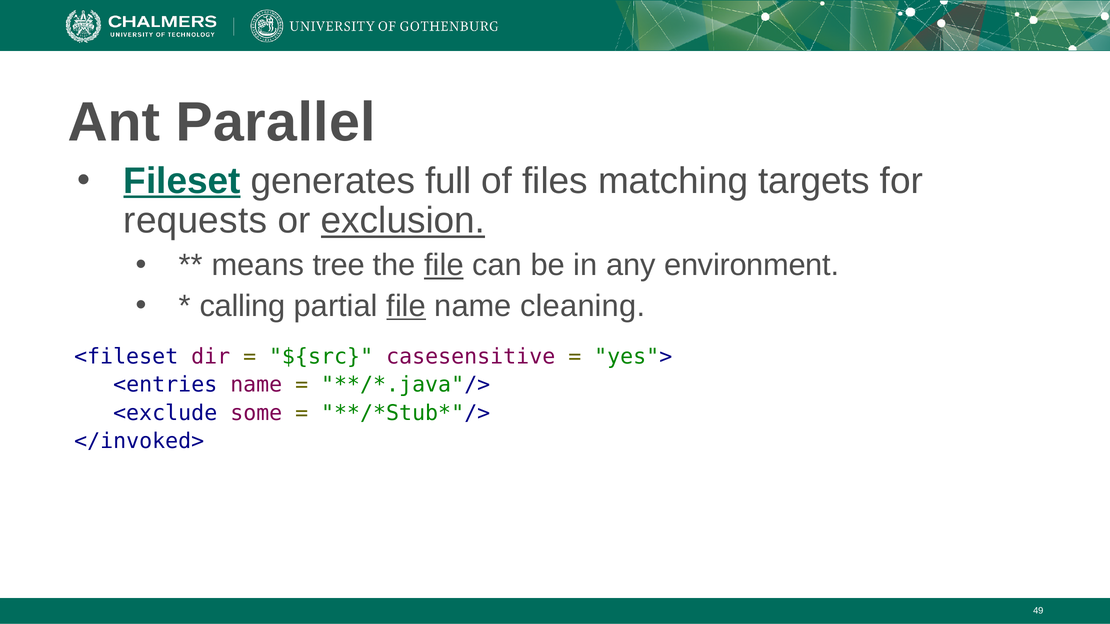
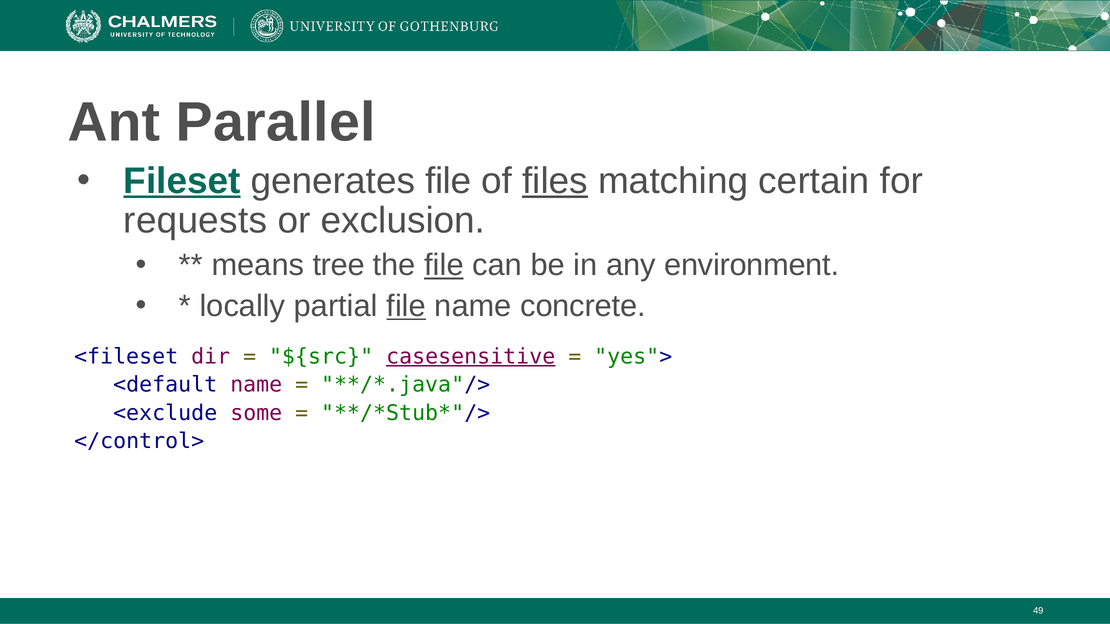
generates full: full -> file (448, 181)
files underline: none -> present (555, 181)
targets: targets -> certain (814, 181)
exclusion underline: present -> none (403, 221)
calling: calling -> locally (242, 306)
cleaning: cleaning -> concrete (583, 306)
casesensitive underline: none -> present (471, 357)
<entries: <entries -> <default (165, 385)
</invoked>: </invoked> -> </control> (139, 442)
